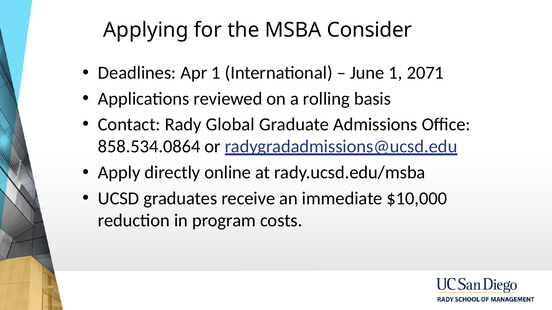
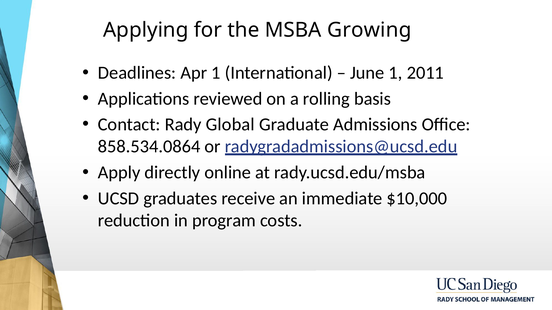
Consider: Consider -> Growing (369, 30)
2071: 2071 -> 2011 (425, 73)
